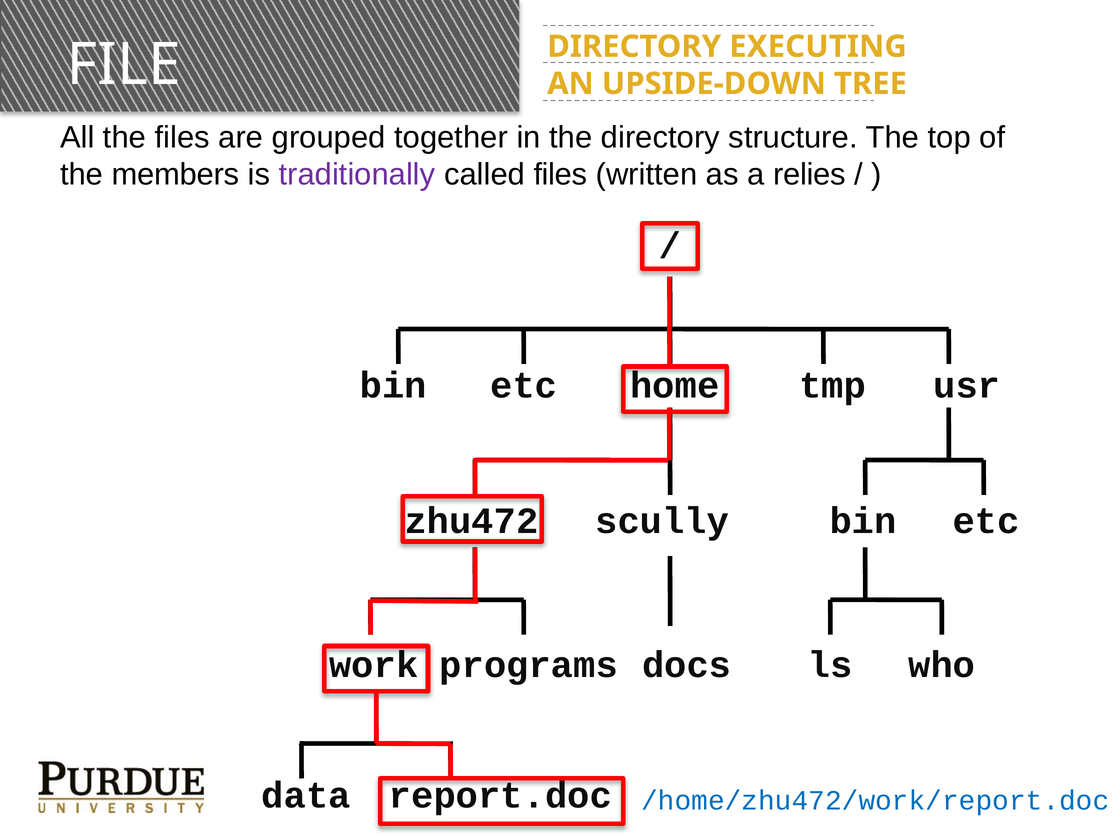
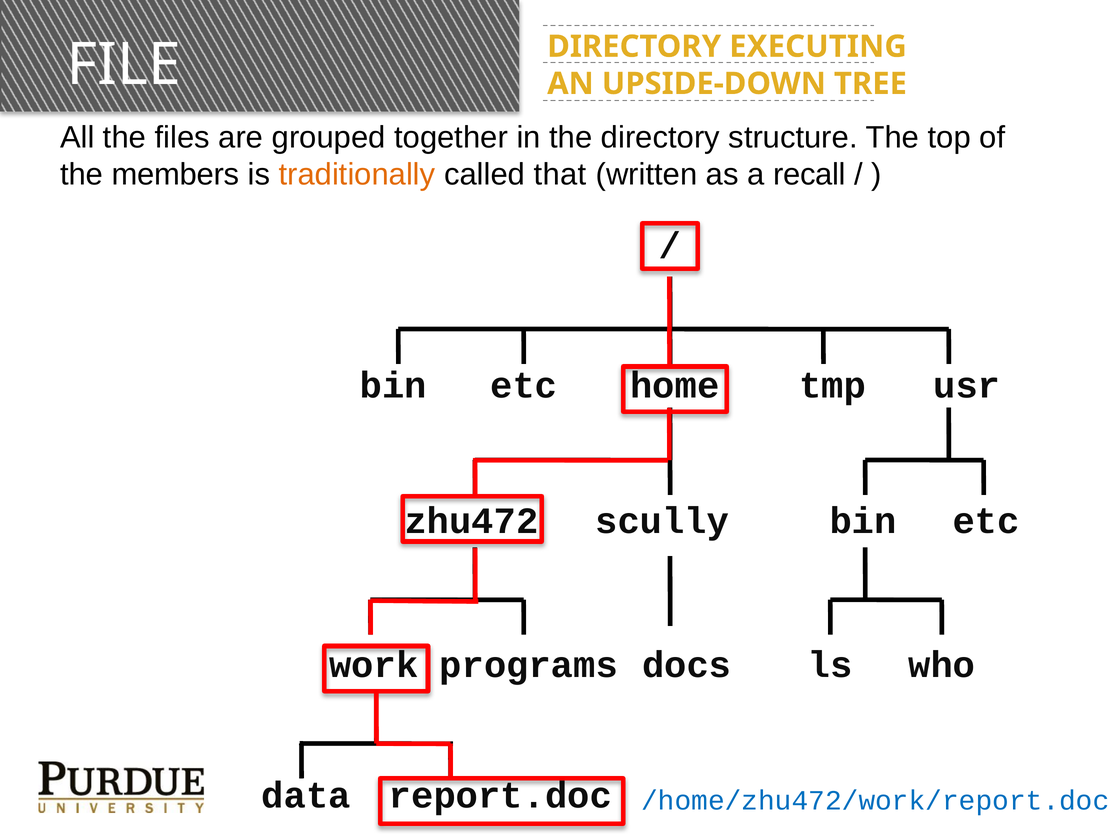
traditionally colour: purple -> orange (357, 175)
called files: files -> that (560, 175)
relies: relies -> recall (809, 175)
